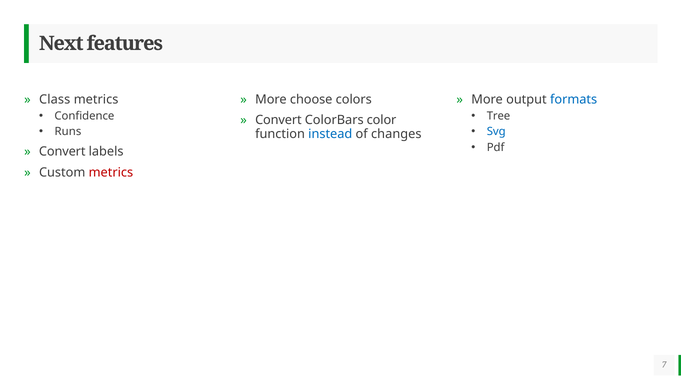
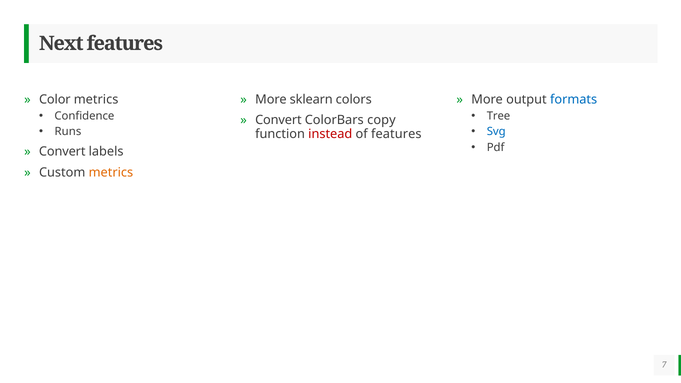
Class: Class -> Color (55, 99)
choose: choose -> sklearn (311, 99)
color: color -> copy (381, 120)
instead colour: blue -> red (330, 134)
of changes: changes -> features (396, 134)
metrics colour: red -> orange (111, 173)
